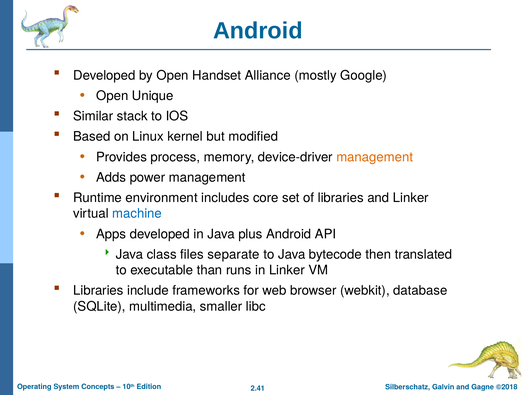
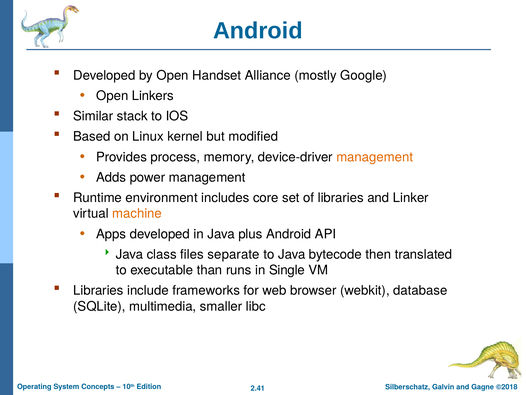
Unique: Unique -> Linkers (153, 96)
machine colour: blue -> orange (137, 213)
in Linker: Linker -> Single (287, 270)
